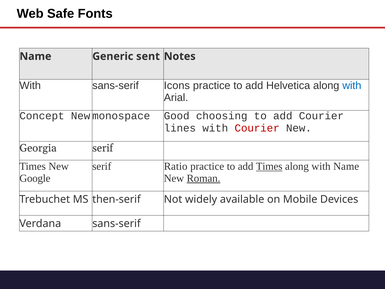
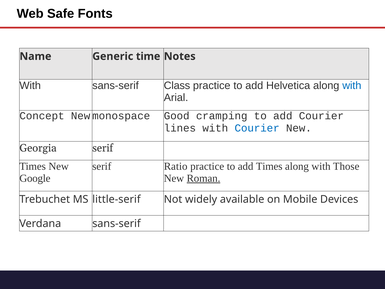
sent: sent -> time (148, 56)
Icons: Icons -> Class (177, 86)
choosing: choosing -> cramping (222, 116)
Courier colour: red -> blue (257, 128)
Times underline: present -> none (269, 166)
with Name: Name -> Those (346, 166)
then-serif: then-serif -> little-serif (116, 199)
